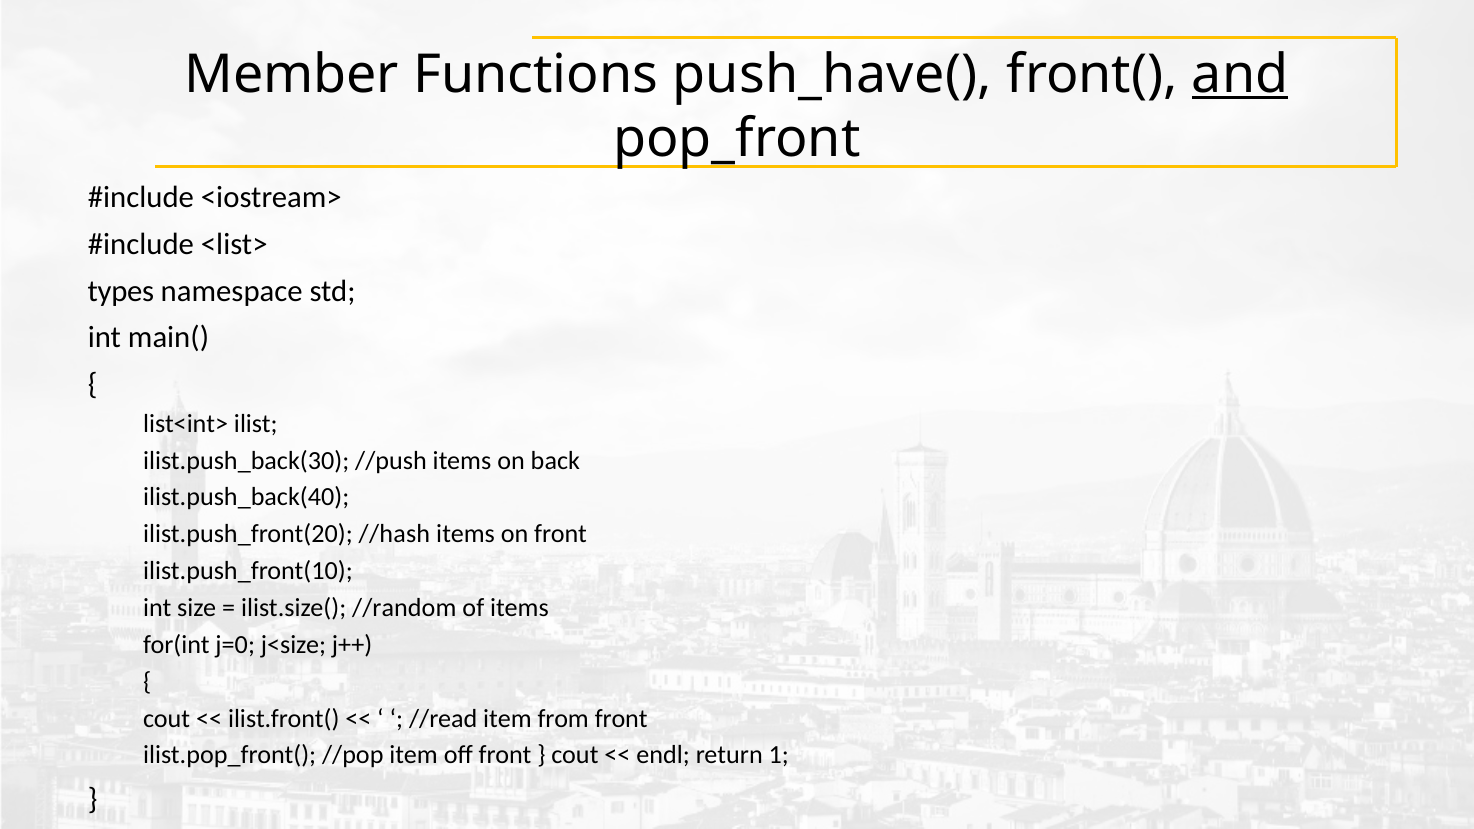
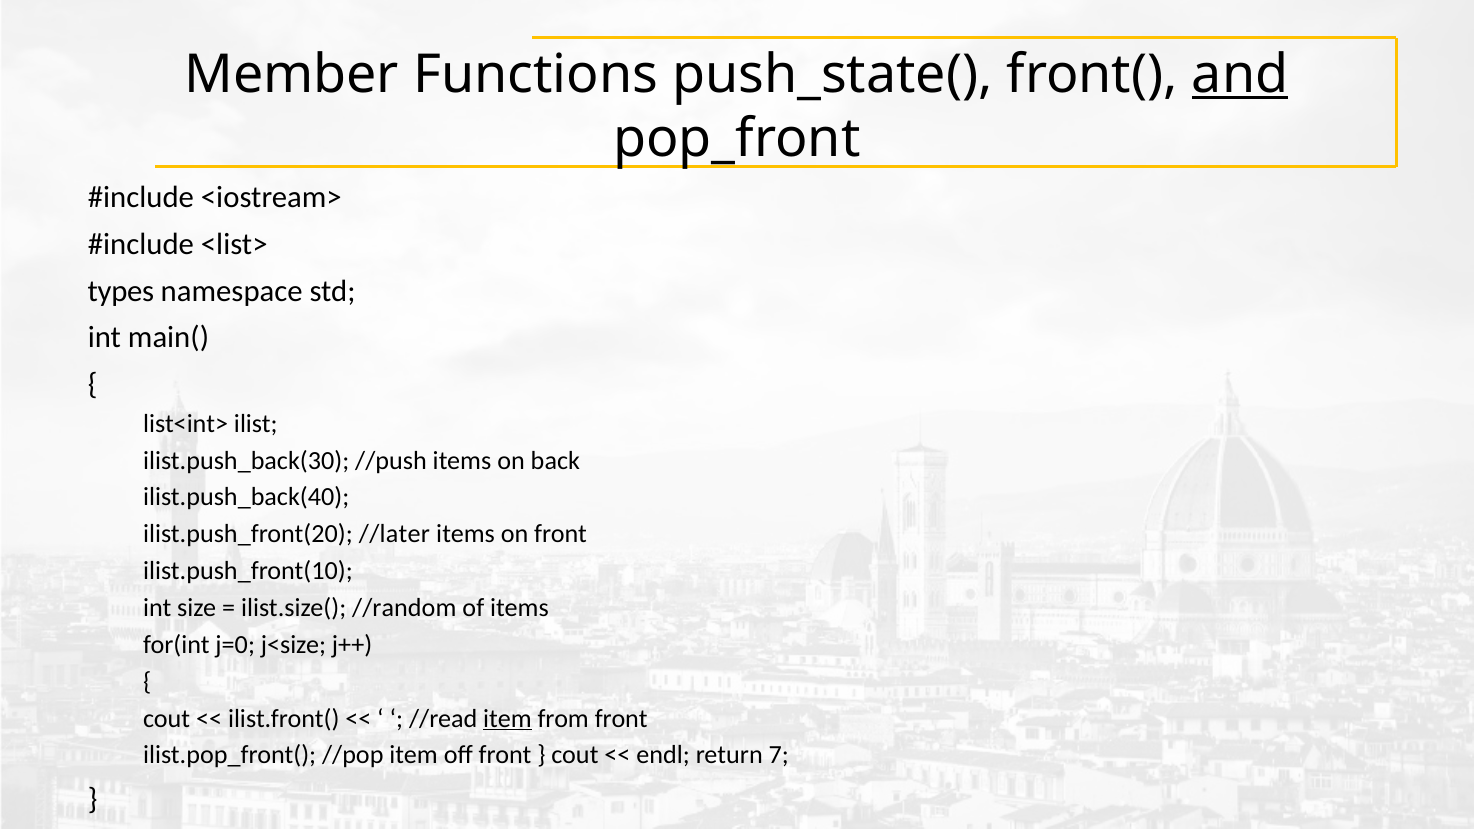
push_have(: push_have( -> push_state( (832, 75)
//hash: //hash -> //later (394, 534)
item underline: none -> present (507, 719)
1: 1 -> 7 (779, 756)
